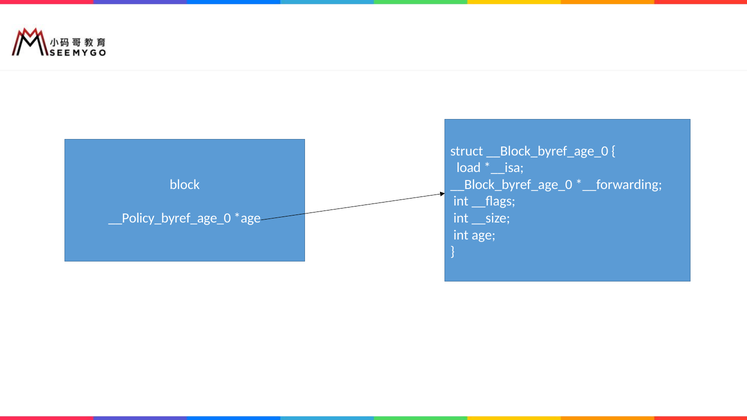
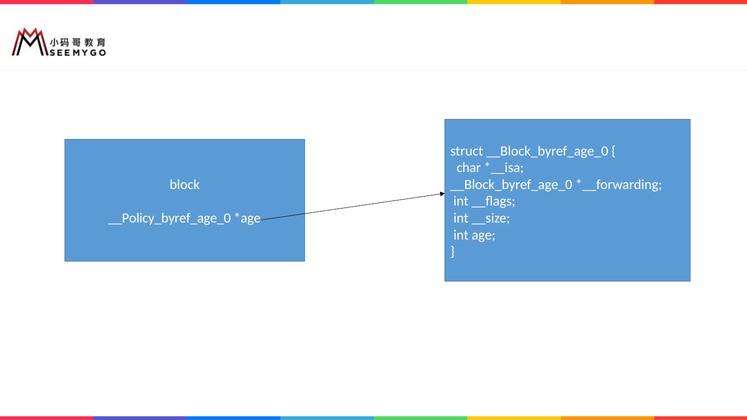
load: load -> char (469, 168)
